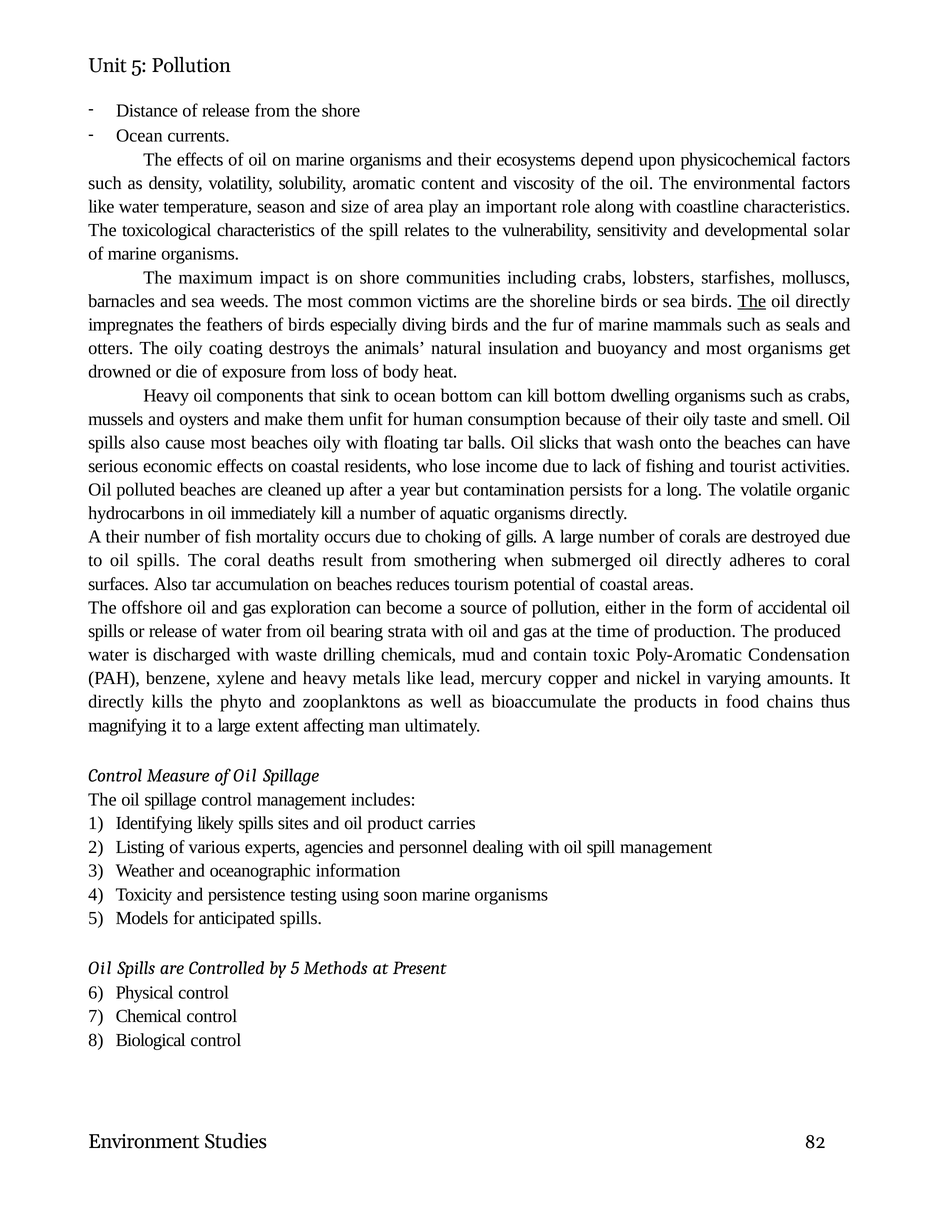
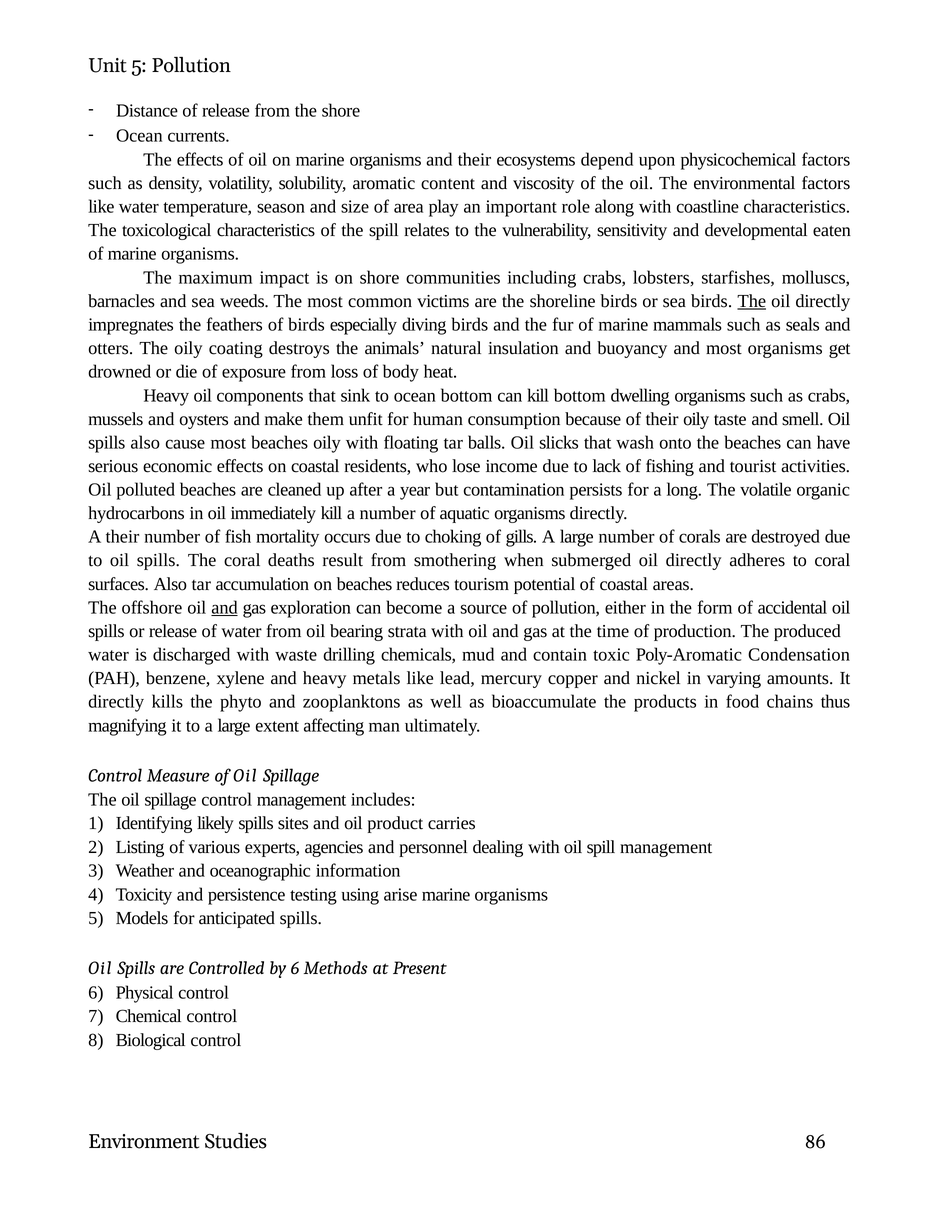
solar: solar -> eaten (832, 230)
and underline: none -> present (224, 608)
soon: soon -> arise (401, 895)
by 5: 5 -> 6 (295, 969)
82: 82 -> 86 (815, 1143)
